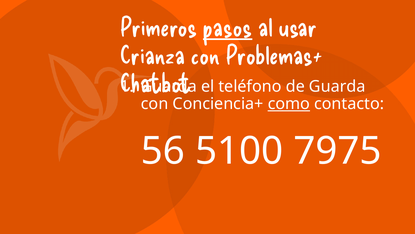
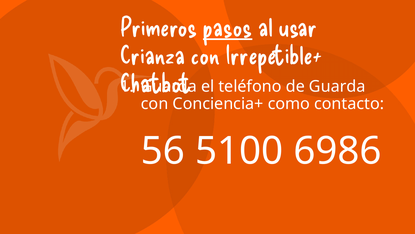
Problemas+: Problemas+ -> Irrepetible+ (274, 56)
como underline: present -> none (289, 104)
7975: 7975 -> 6986 (338, 151)
